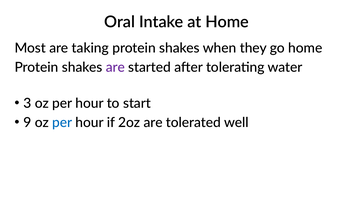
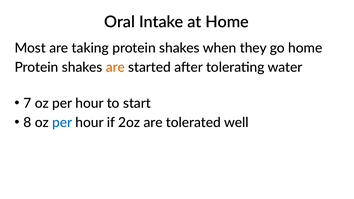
are colour: purple -> orange (115, 67)
3: 3 -> 7 (27, 103)
9: 9 -> 8 (27, 123)
